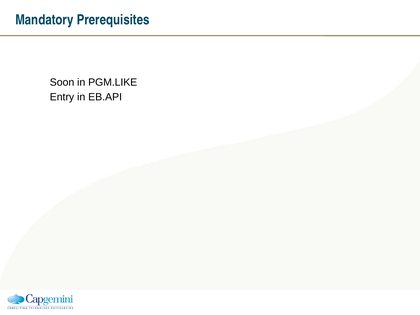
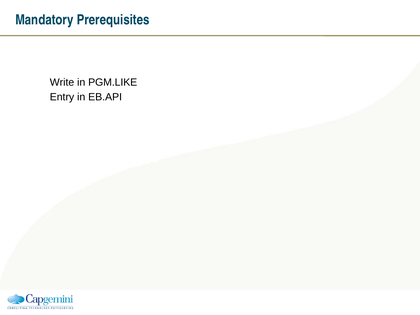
Soon: Soon -> Write (62, 82)
